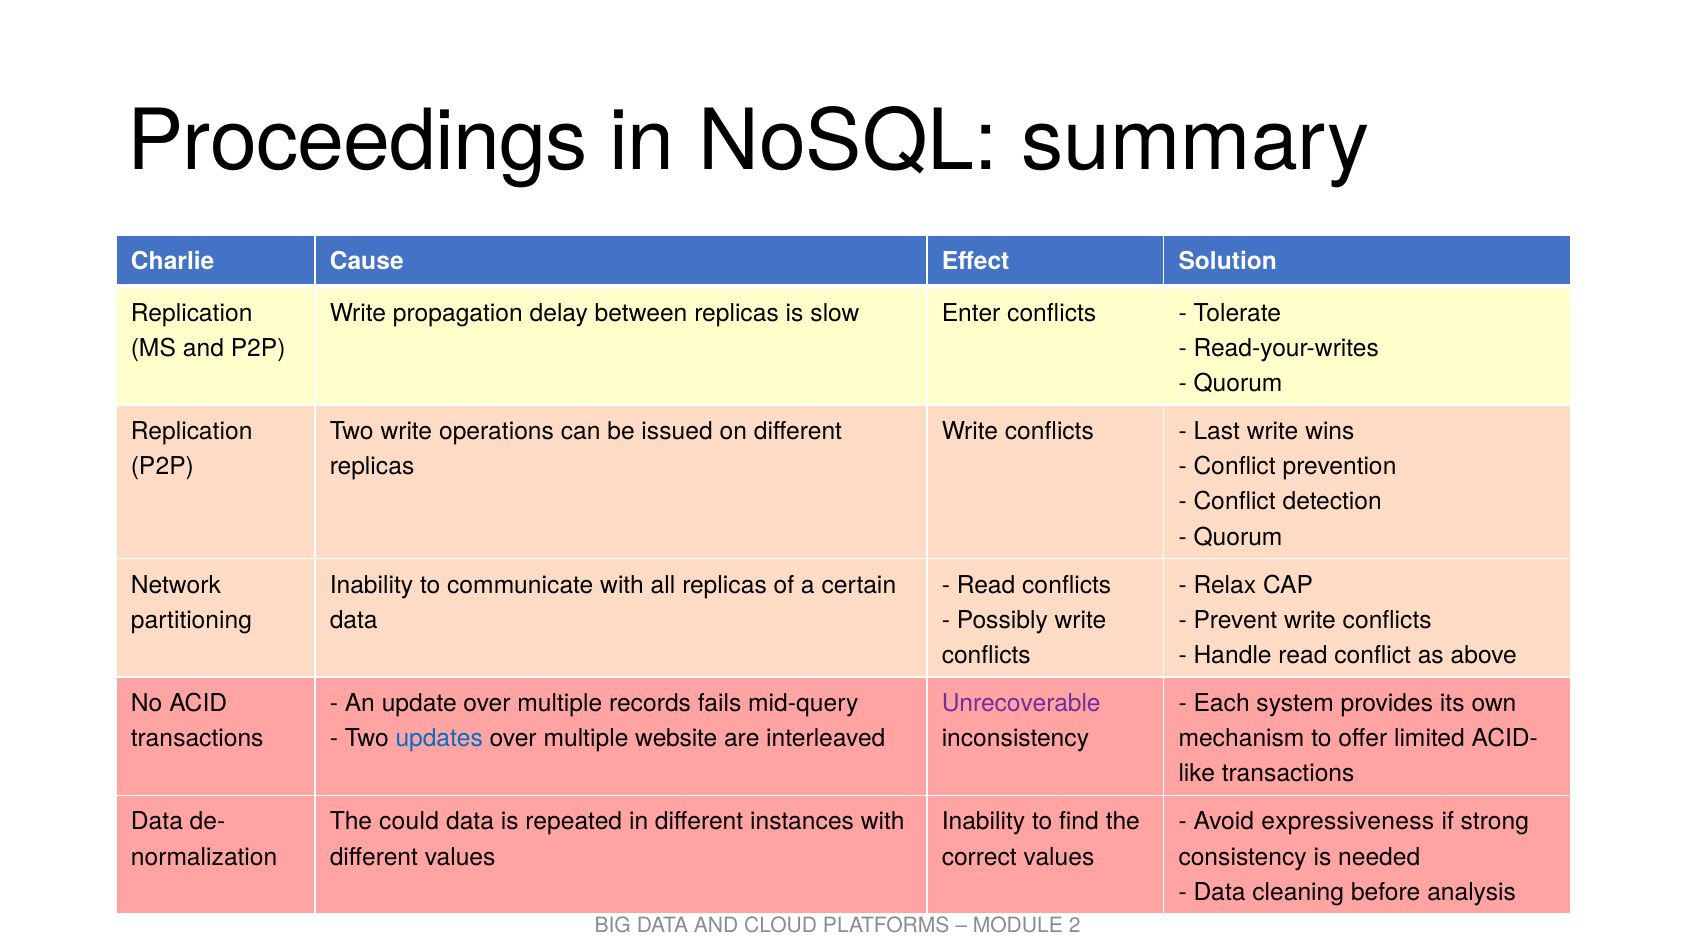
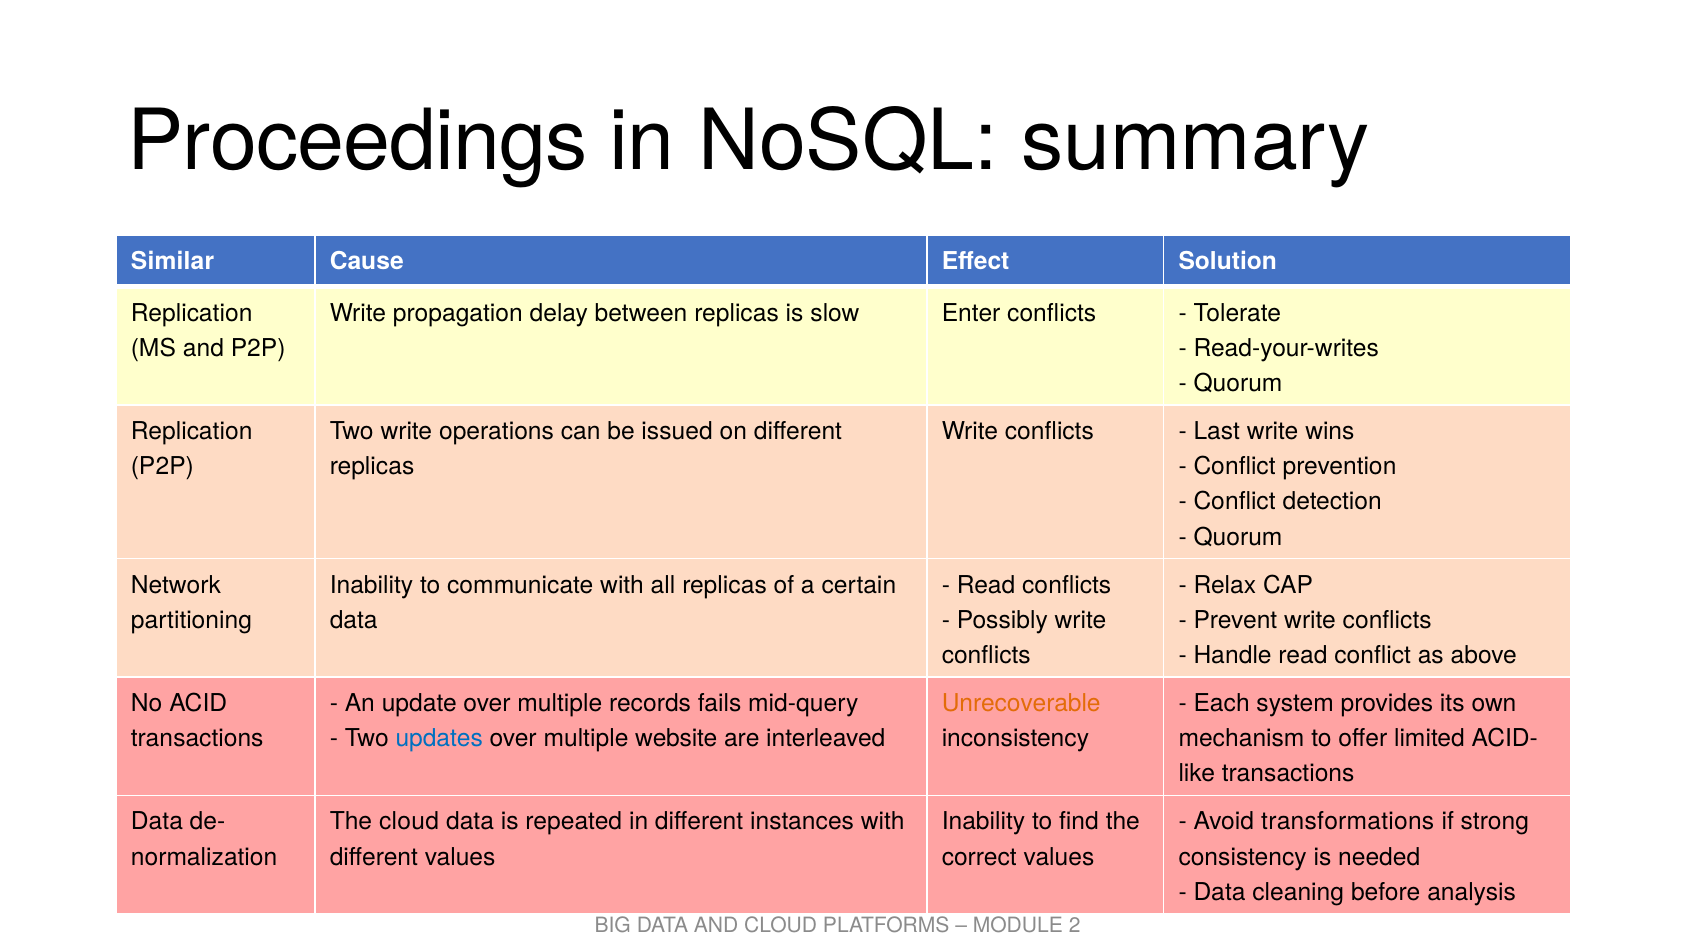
Charlie: Charlie -> Similar (173, 261)
Unrecoverable colour: purple -> orange (1021, 703)
The could: could -> cloud (409, 822)
expressiveness: expressiveness -> transformations (1348, 822)
